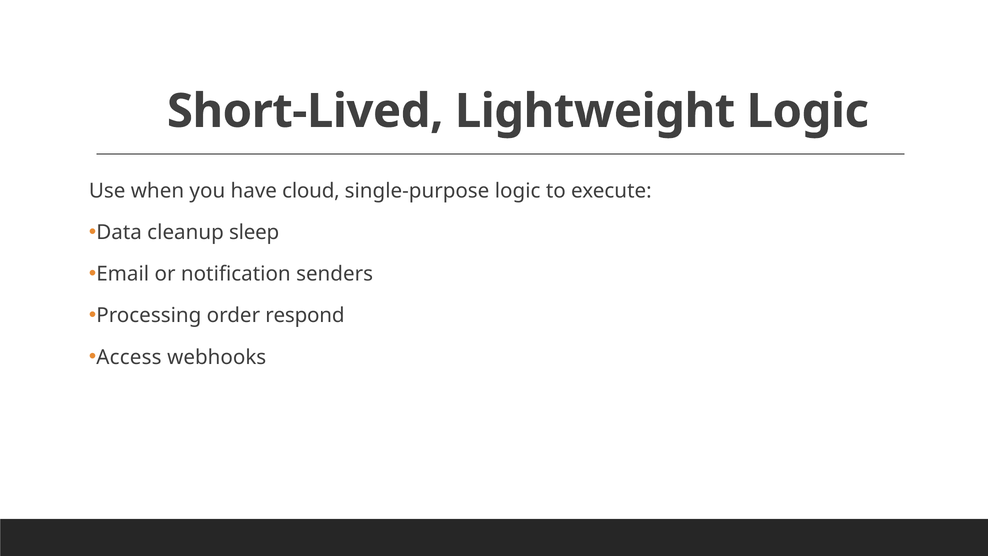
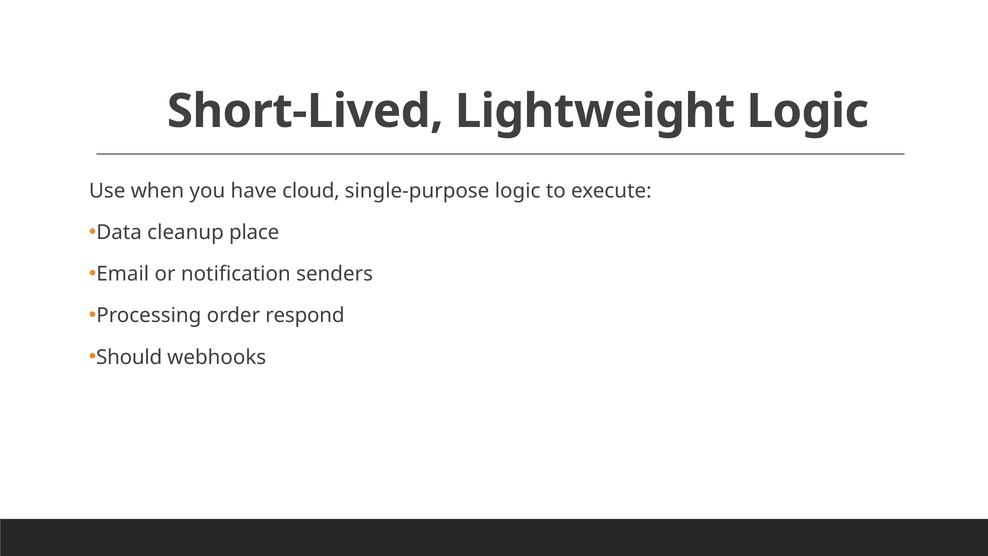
sleep: sleep -> place (254, 232)
Access: Access -> Should (129, 357)
